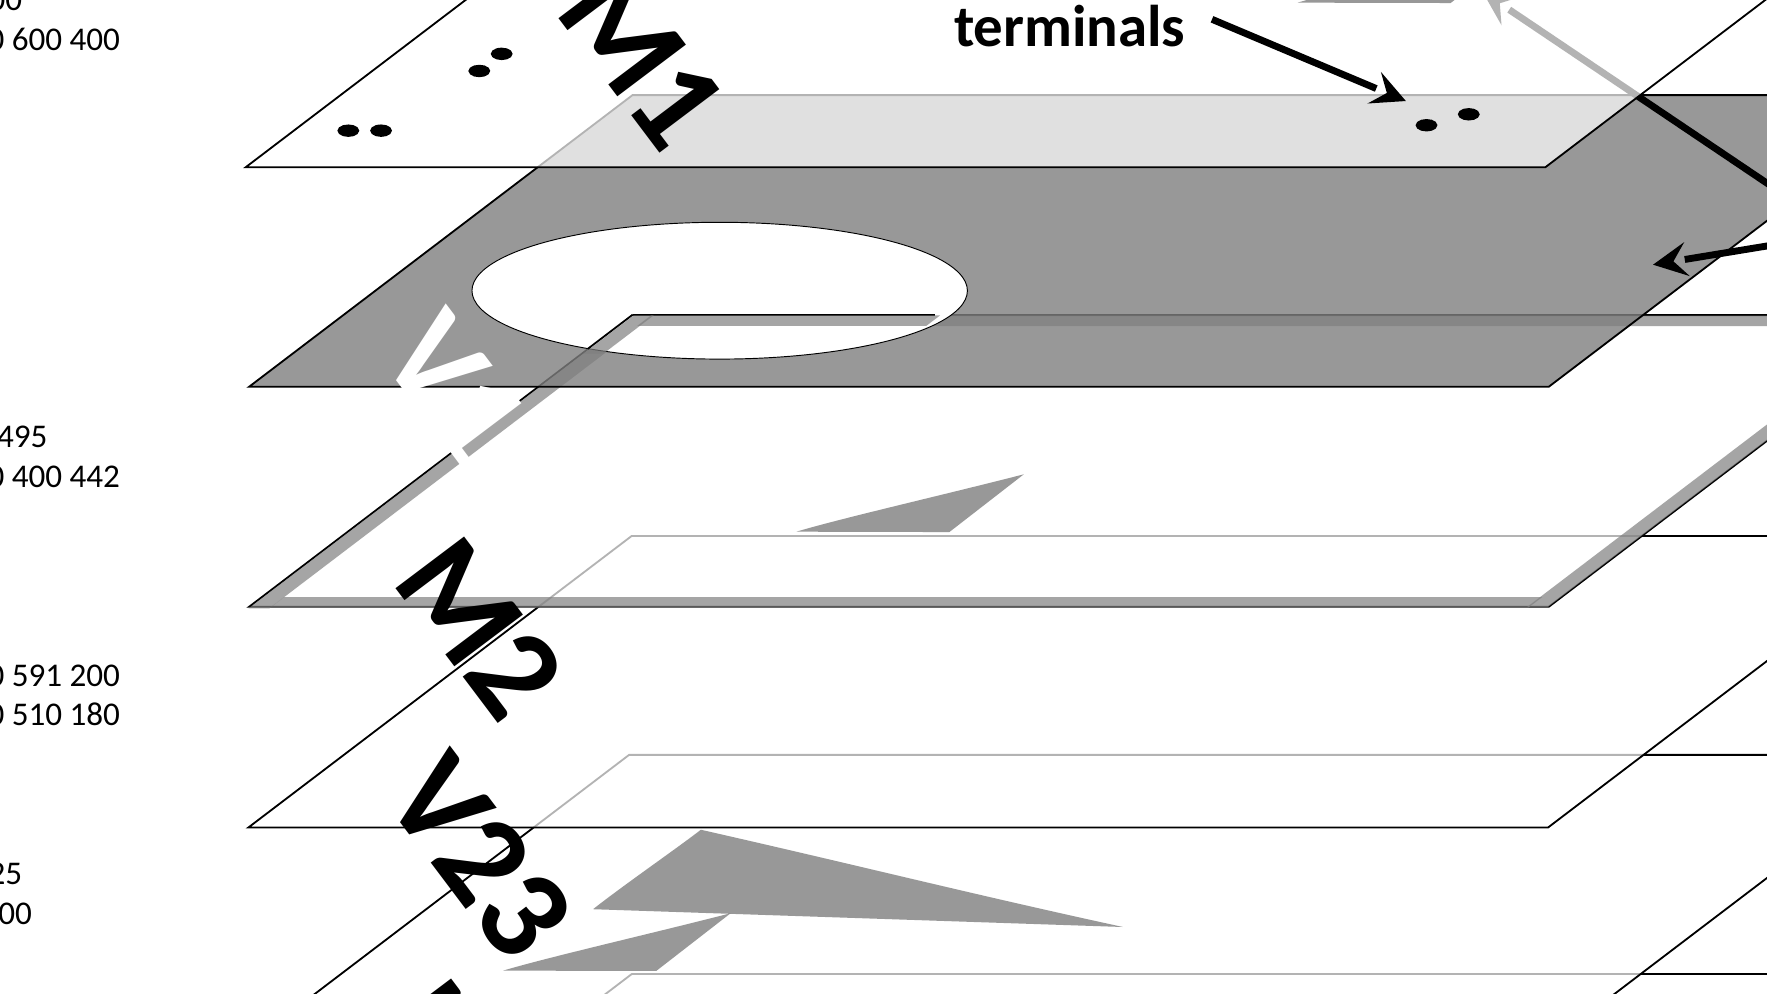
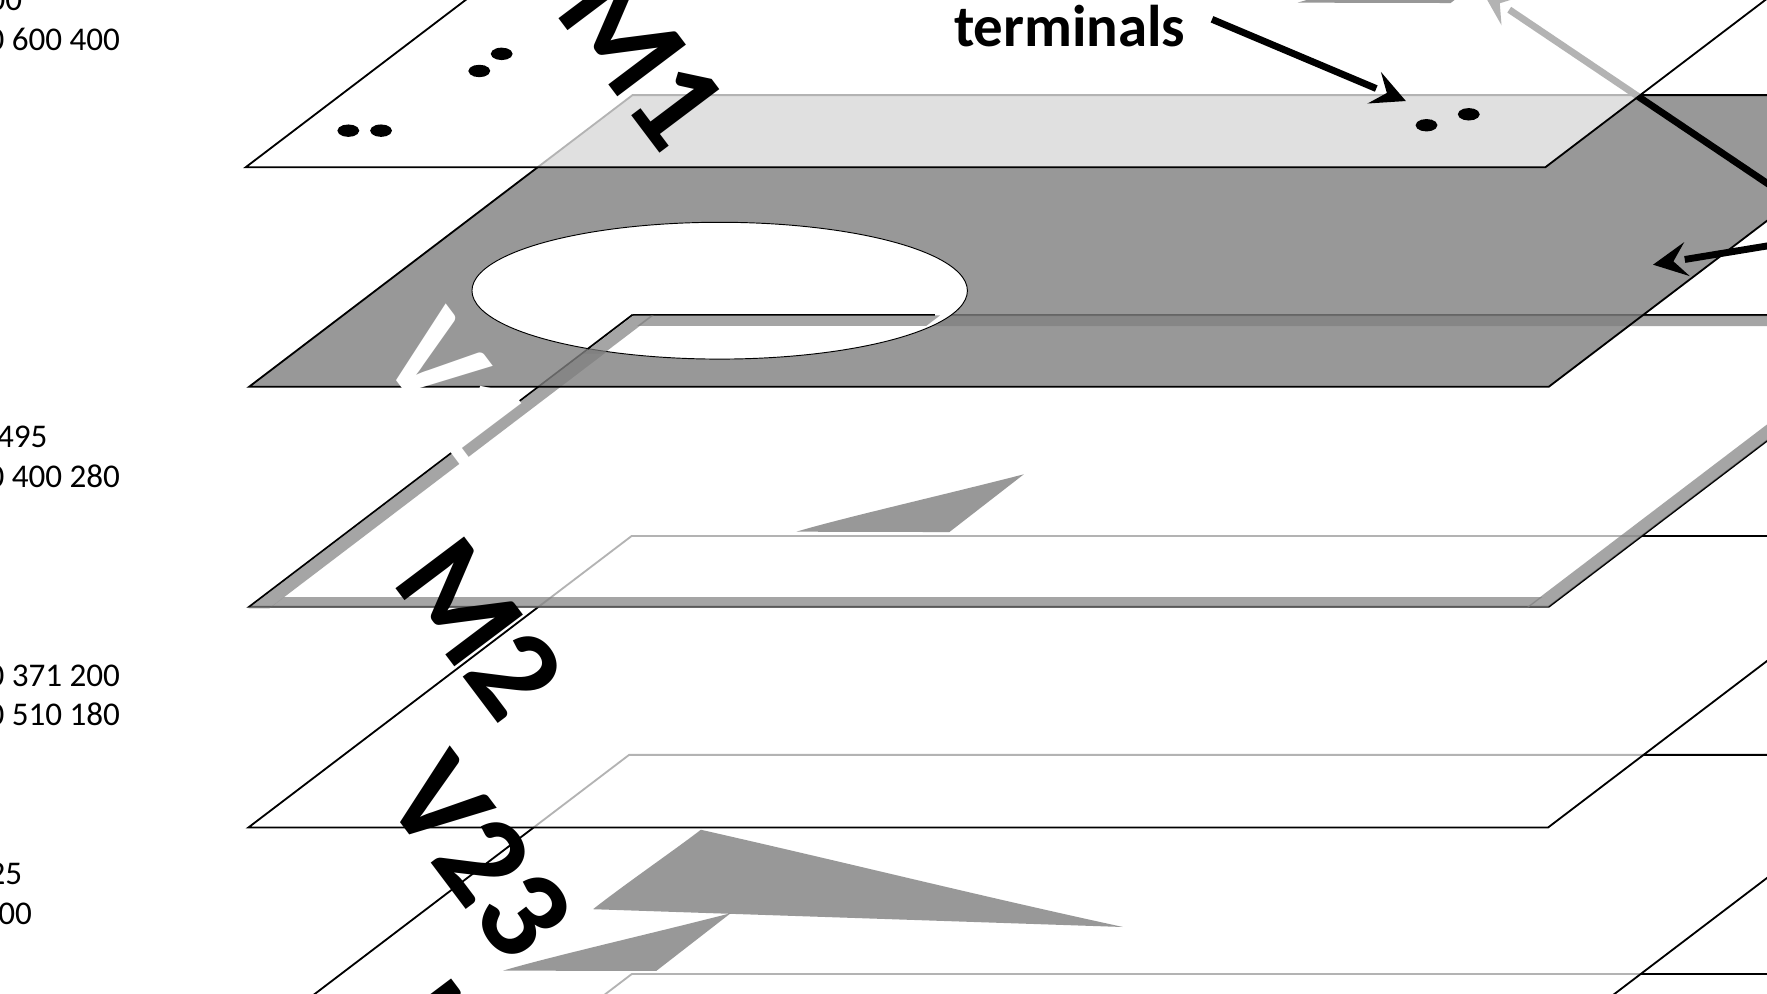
442: 442 -> 280 (95, 476)
591: 591 -> 371 (37, 675)
